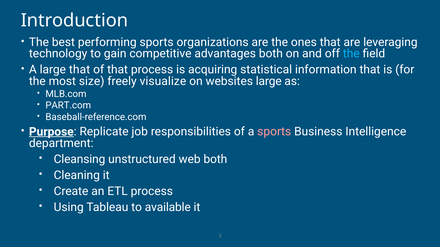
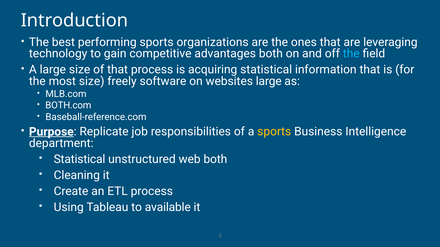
large that: that -> size (80, 70)
visualize: visualize -> software (163, 81)
PART.com: PART.com -> BOTH.com (68, 106)
sports colour: pink -> yellow (274, 132)
Cleansing: Cleansing -> Statistical (80, 159)
